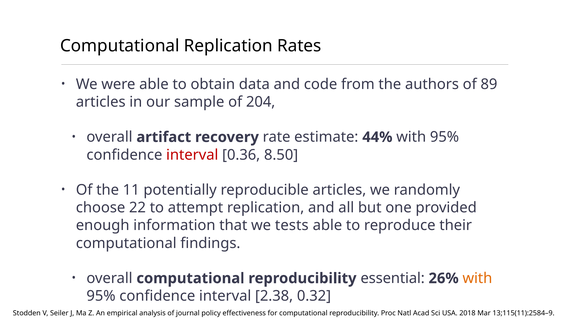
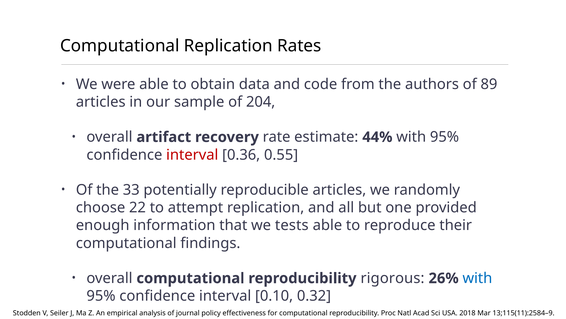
8.50: 8.50 -> 0.55 (281, 155)
11: 11 -> 33 (131, 190)
essential: essential -> rigorous (393, 278)
with colour: orange -> blue (477, 278)
2.38: 2.38 -> 0.10 (274, 295)
